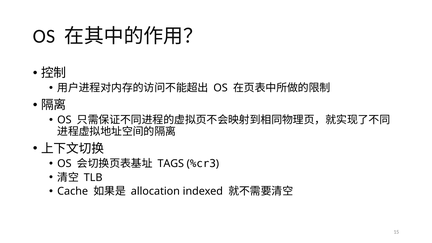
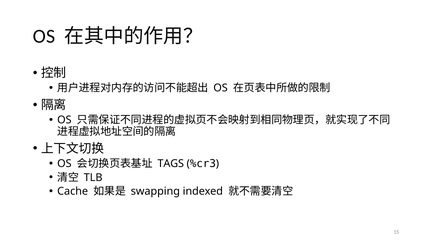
allocation: allocation -> swapping (155, 191)
